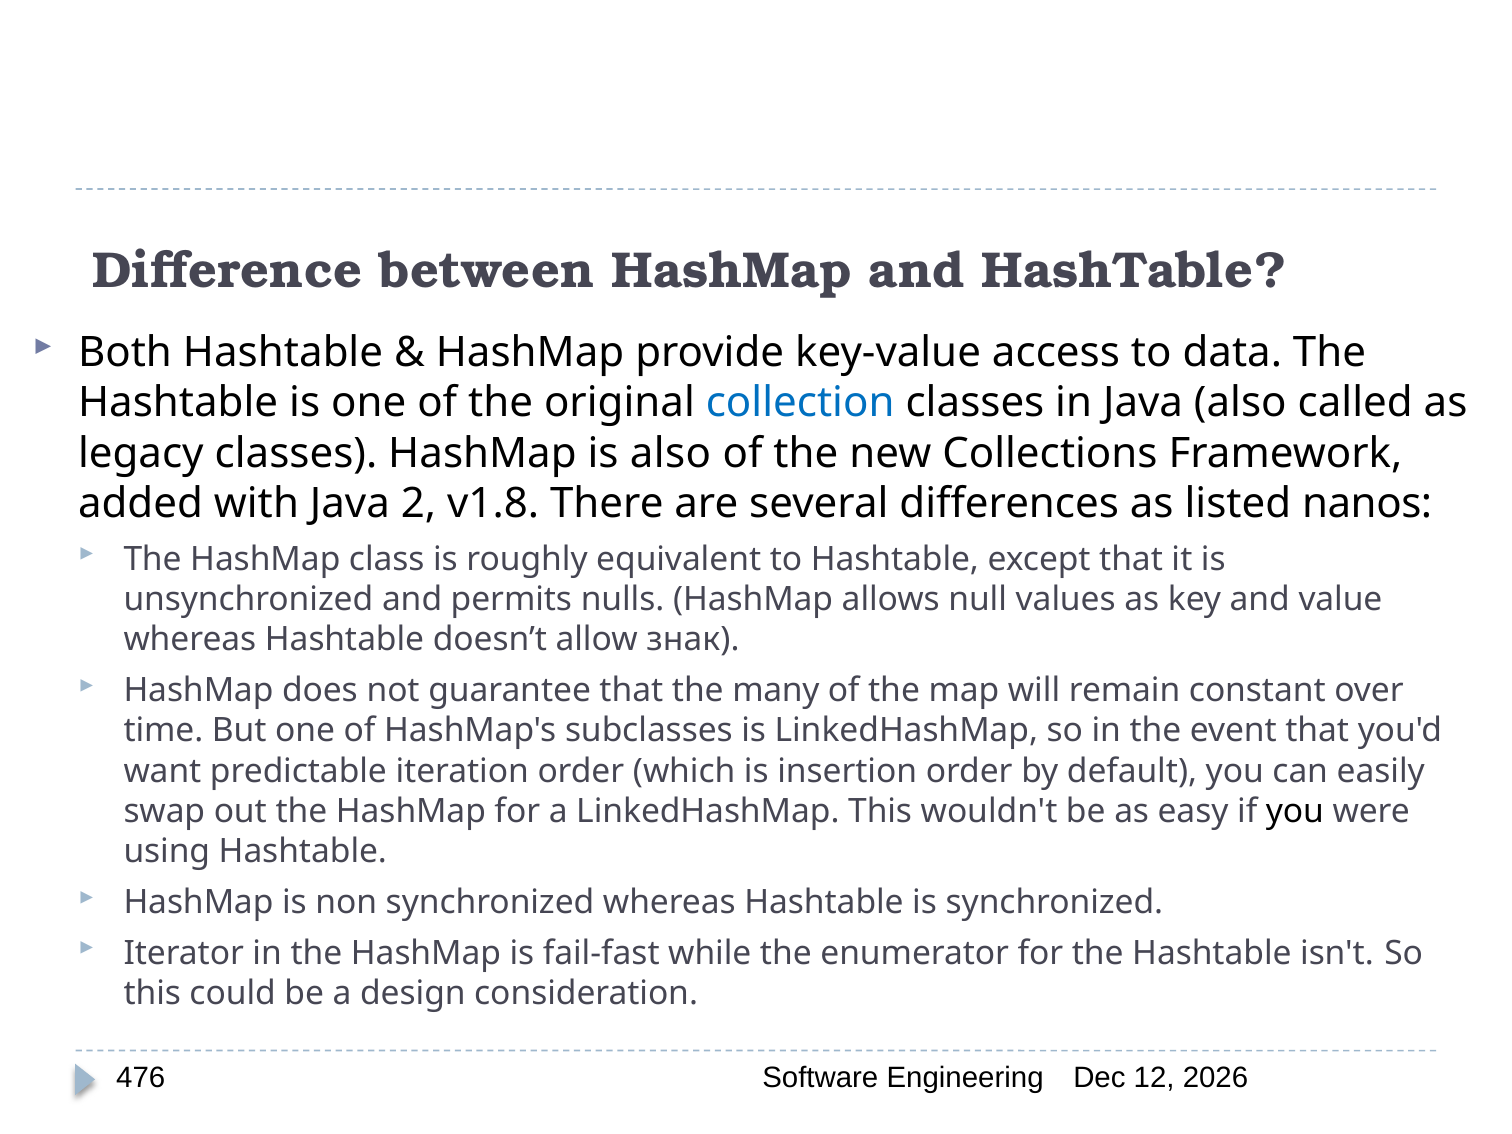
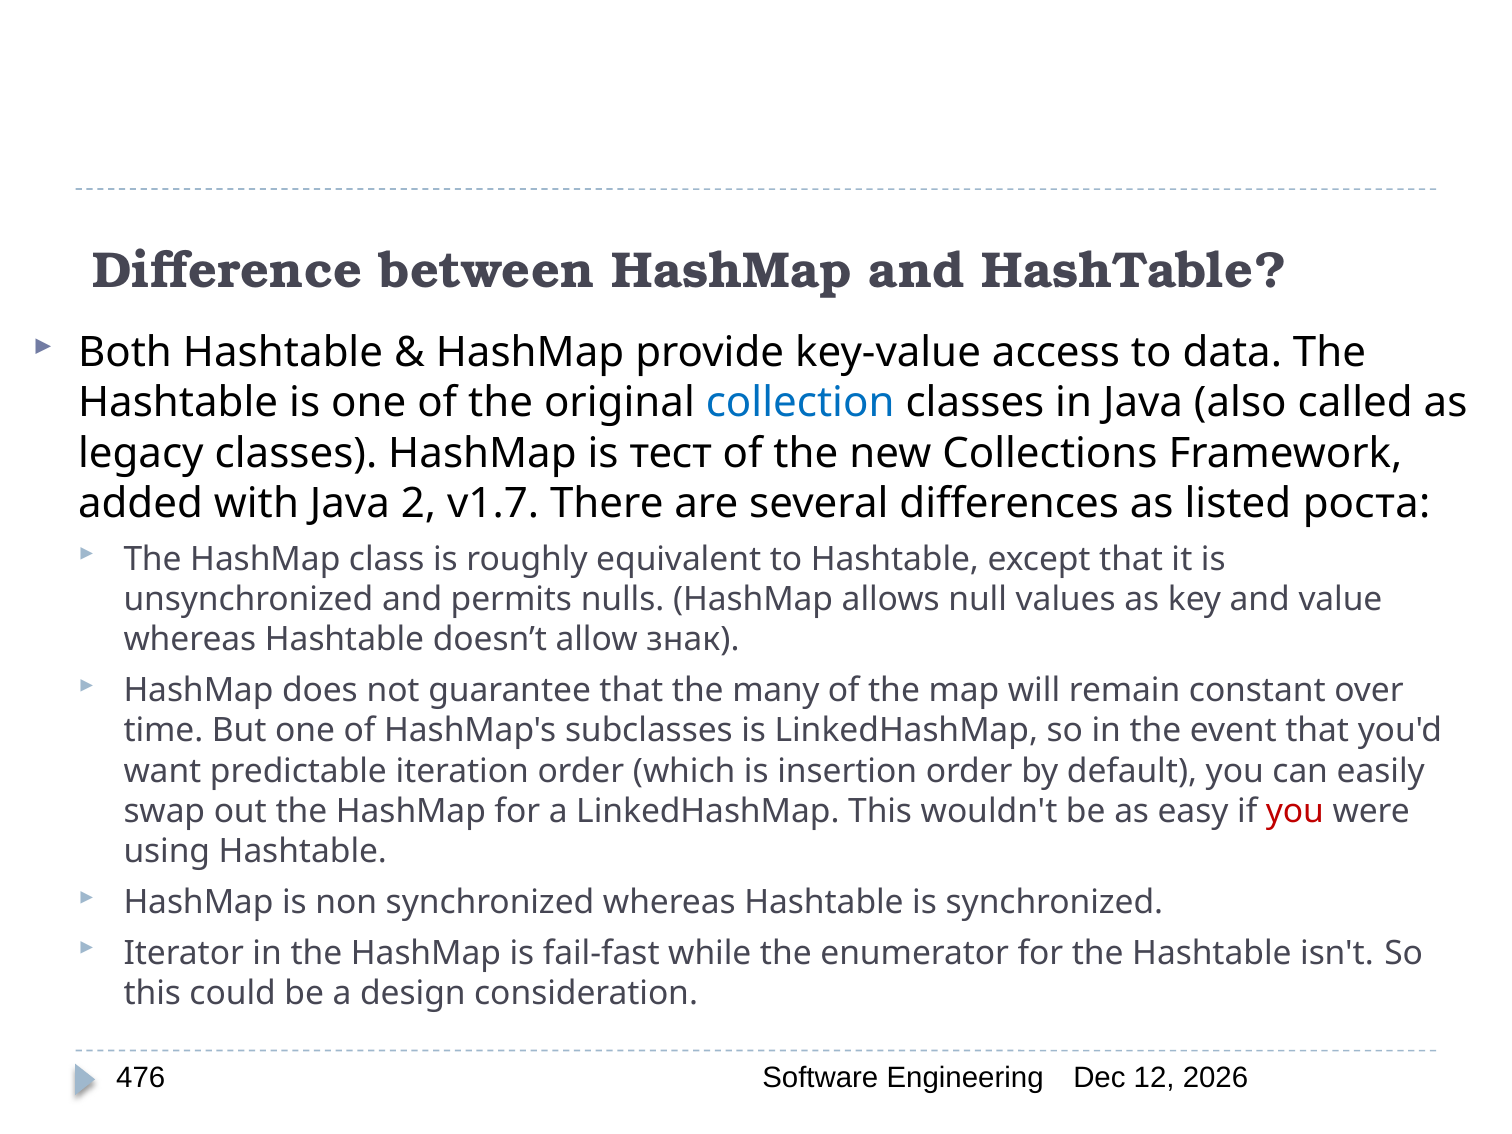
is also: also -> тест (671, 453)
v1.8: v1.8 -> v1.7 (493, 504)
nanos: nanos -> роста (1367, 504)
you colour: black -> red (1295, 811)
